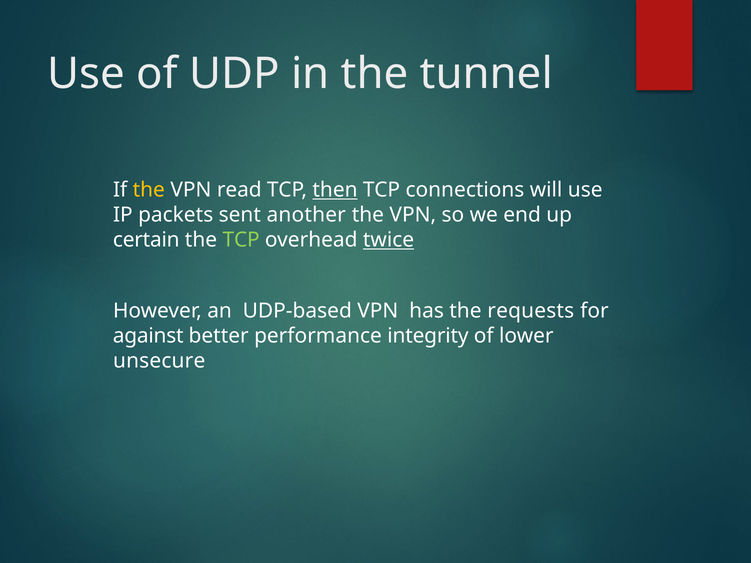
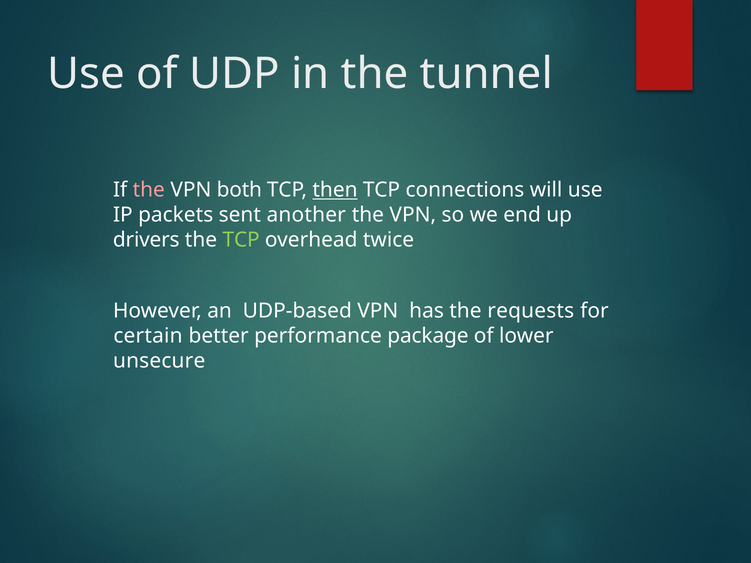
the colour: yellow -> pink (149, 190)
read: read -> both (239, 190)
certain: certain -> drivers (146, 240)
twice underline: present -> none (389, 240)
against: against -> certain (148, 336)
integrity: integrity -> package (428, 336)
